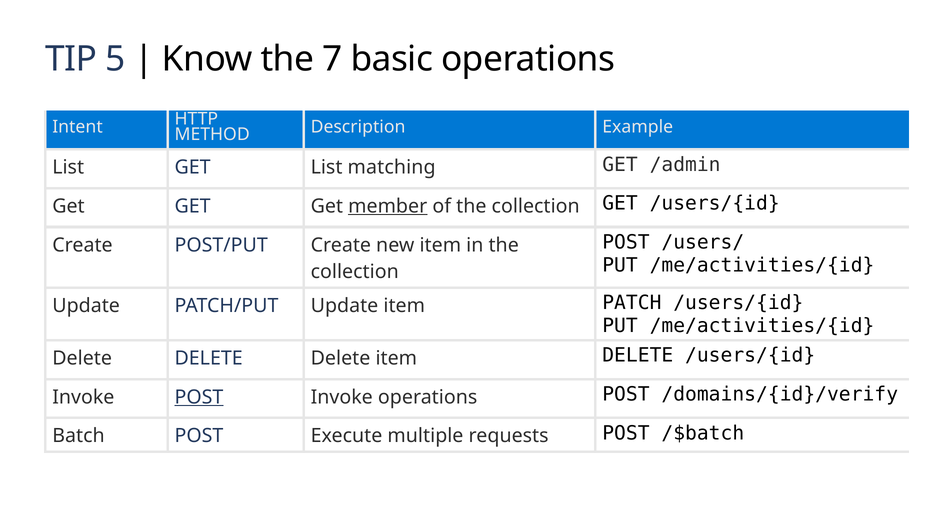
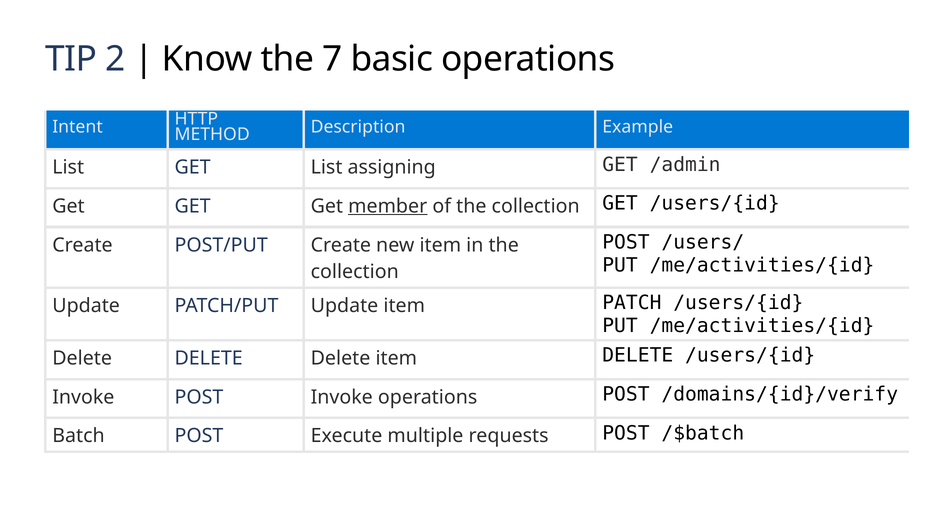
5: 5 -> 2 (116, 59)
matching: matching -> assigning (392, 167)
POST underline: present -> none (199, 397)
